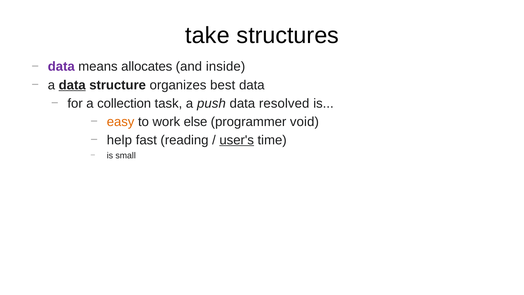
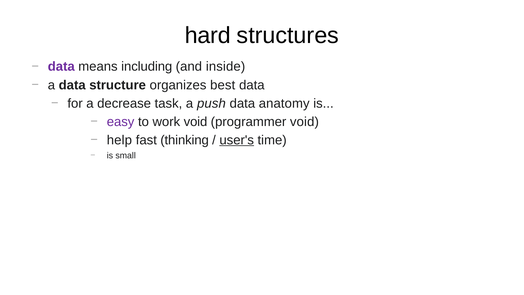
take: take -> hard (208, 35)
allocates: allocates -> including (147, 67)
data underline: present -> none (72, 85)
collection: collection -> decrease (124, 103)
resolved: resolved -> anatomy (284, 103)
easy colour: orange -> purple (121, 122)
work else: else -> void (195, 122)
reading: reading -> thinking (185, 140)
